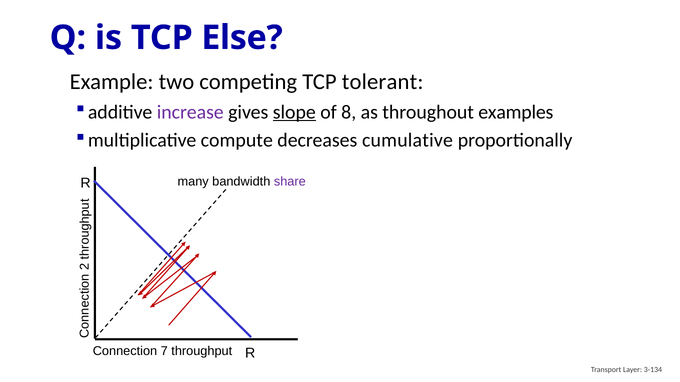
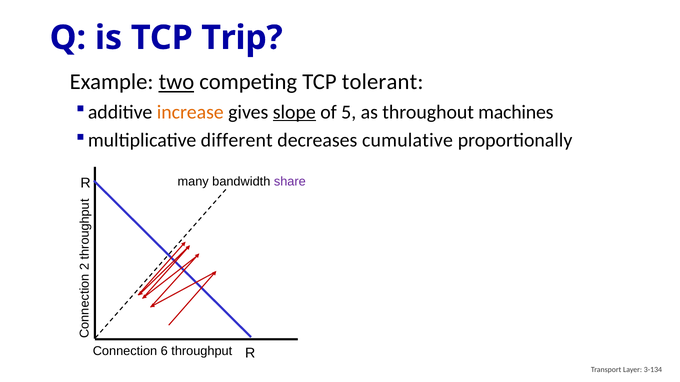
Else: Else -> Trip (242, 38)
two underline: none -> present (176, 82)
increase colour: purple -> orange (190, 112)
8: 8 -> 5 (349, 112)
examples: examples -> machines (516, 112)
compute: compute -> different (237, 141)
7: 7 -> 6 (164, 351)
